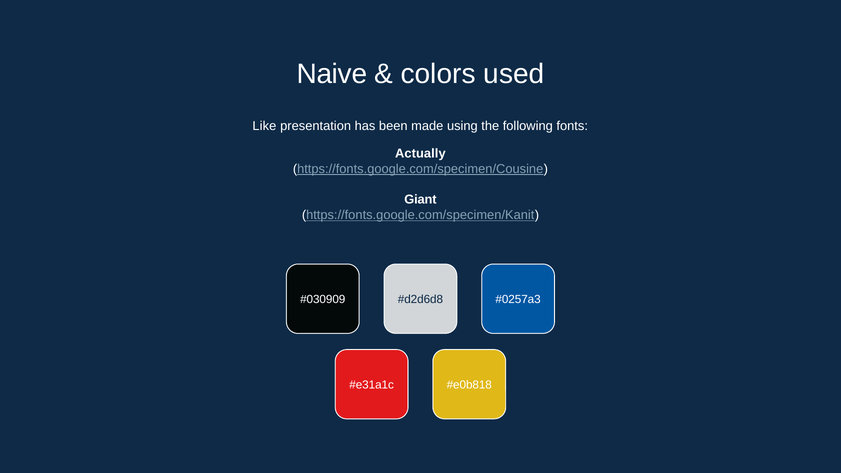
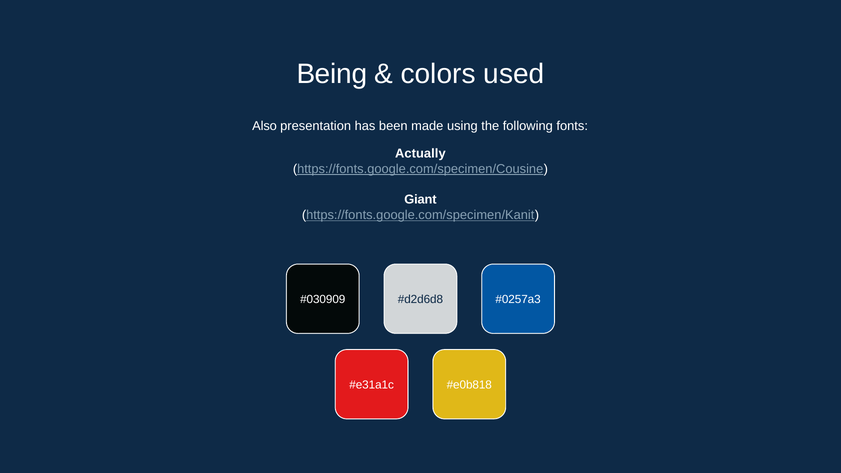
Naive: Naive -> Being (332, 74)
Like: Like -> Also (265, 126)
